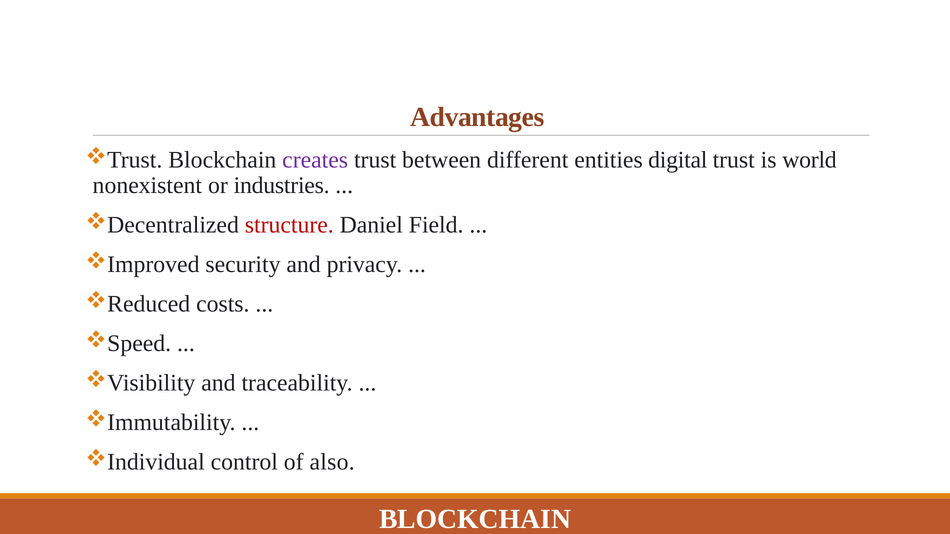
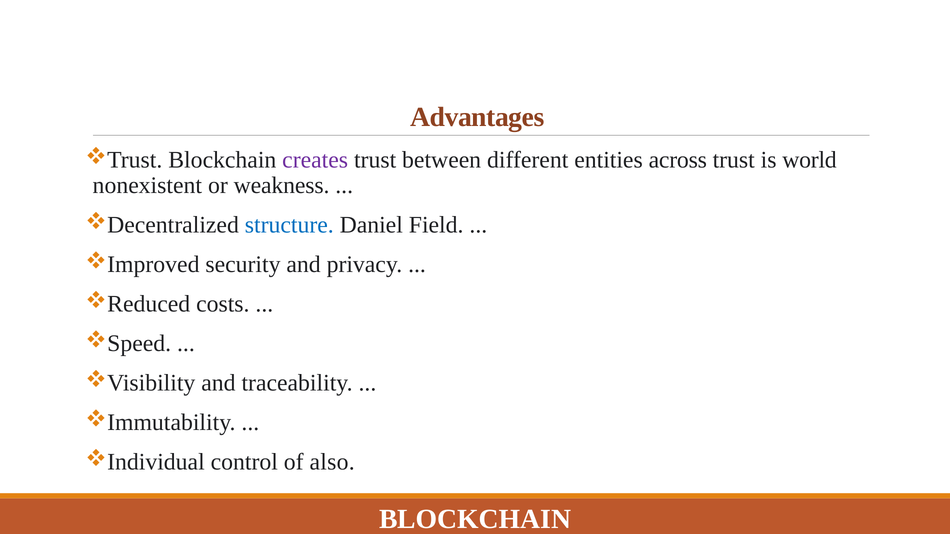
digital: digital -> across (678, 160)
industries: industries -> weakness (282, 186)
structure colour: red -> blue (289, 225)
